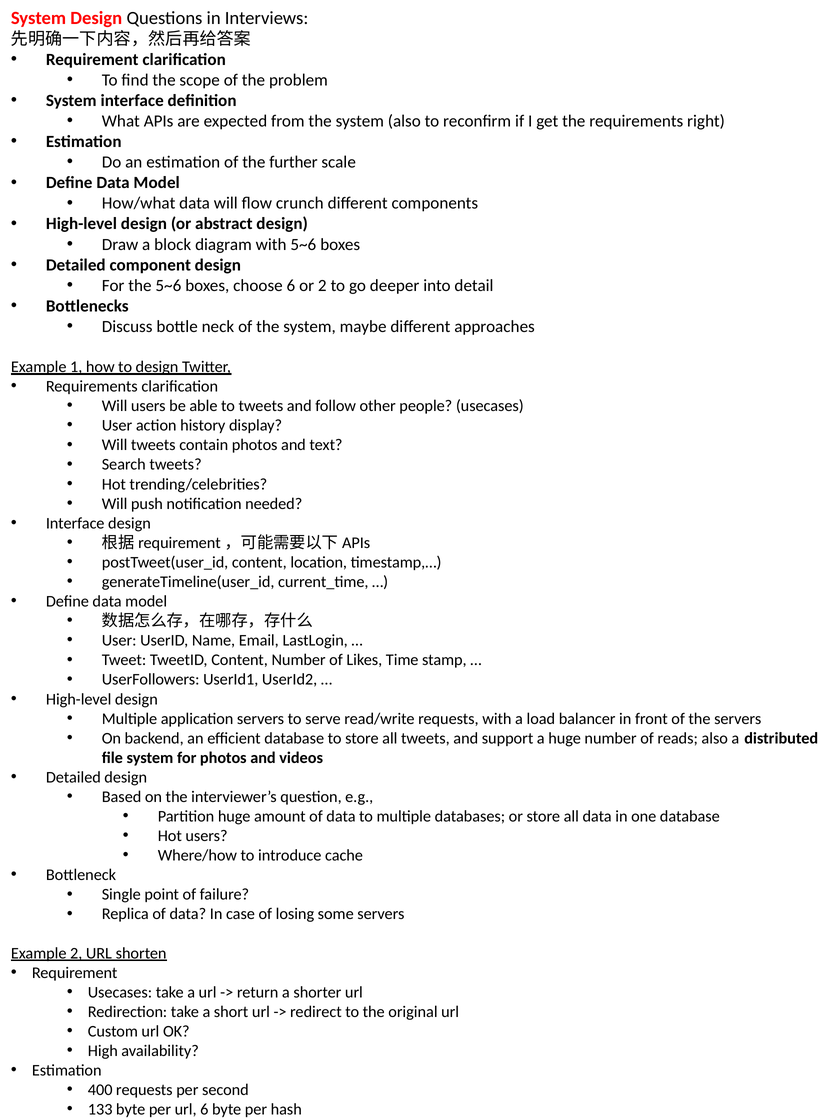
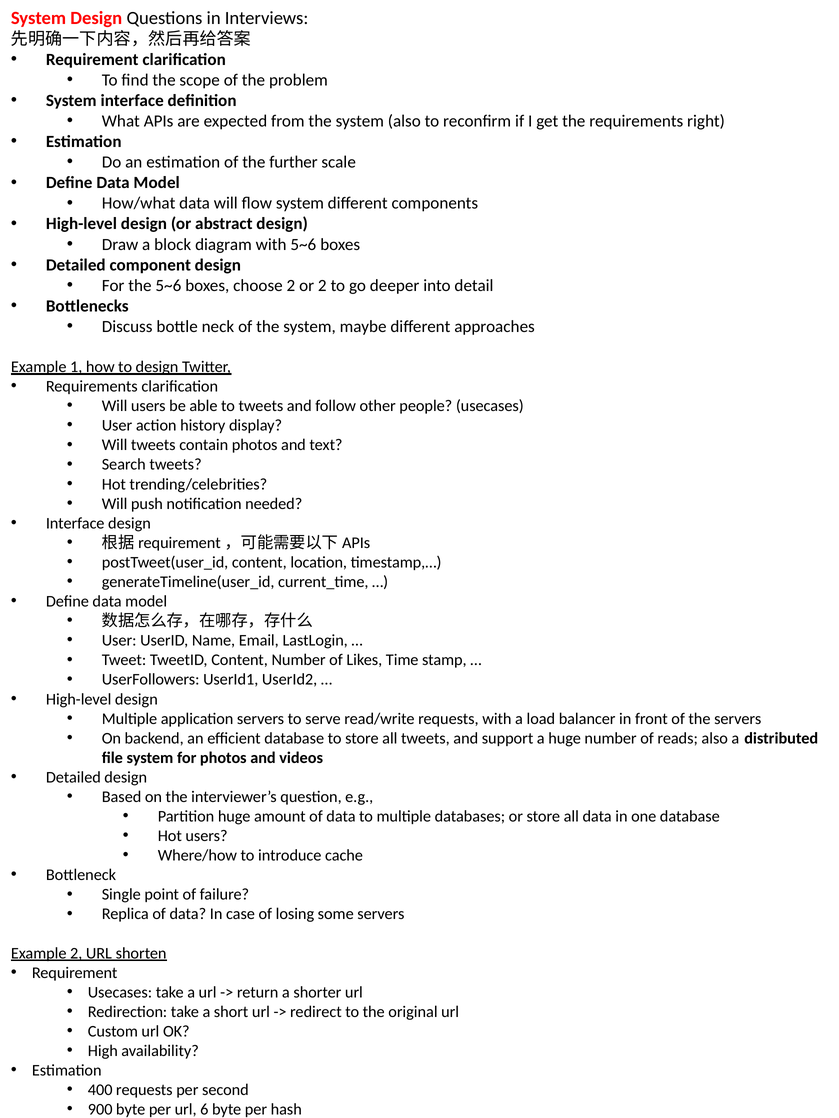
flow crunch: crunch -> system (300, 203)
choose 6: 6 -> 2 (291, 286)
133: 133 -> 900 (100, 1110)
